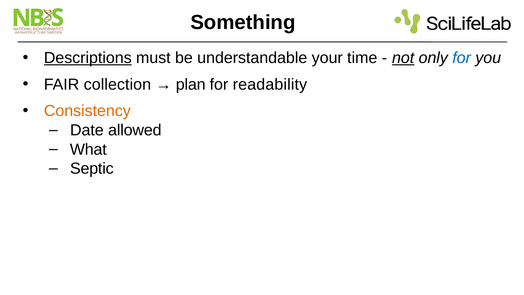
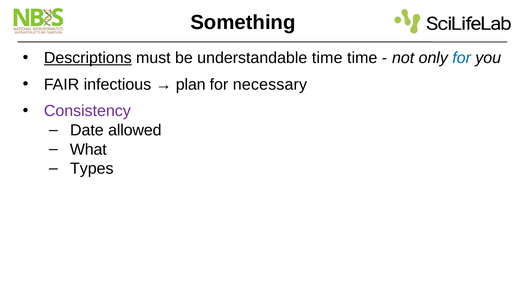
understandable your: your -> time (327, 58)
not underline: present -> none (403, 58)
collection: collection -> infectious (117, 84)
readability: readability -> necessary (270, 84)
Consistency colour: orange -> purple (87, 111)
Septic: Septic -> Types (92, 169)
